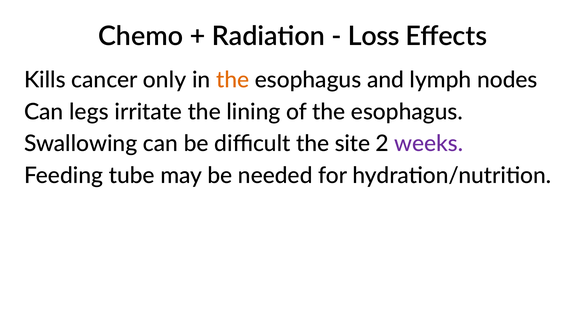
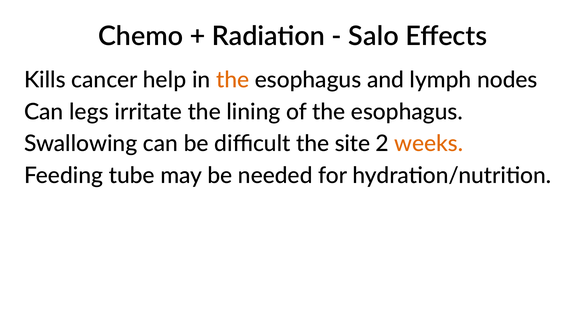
Loss: Loss -> Salo (374, 36)
only: only -> help (165, 80)
weeks colour: purple -> orange (429, 144)
